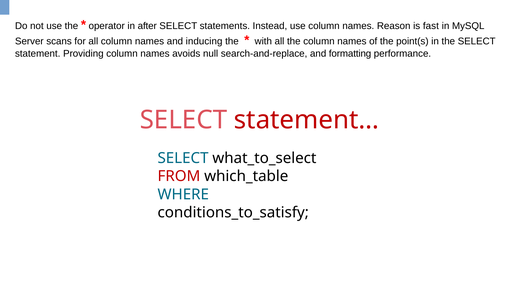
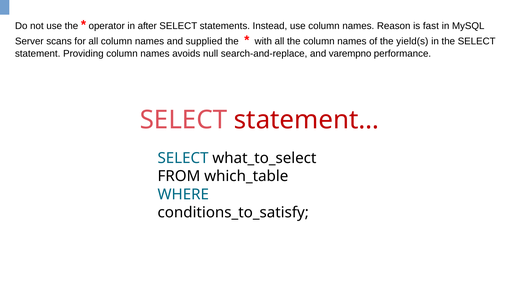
inducing: inducing -> supplied (204, 41)
point(s: point(s -> yield(s (412, 41)
formatting: formatting -> varempno (350, 54)
FROM colour: red -> black (179, 176)
